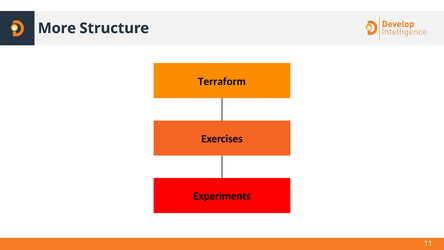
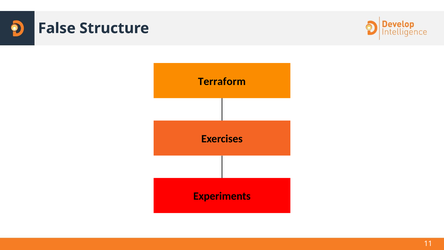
More: More -> False (57, 28)
